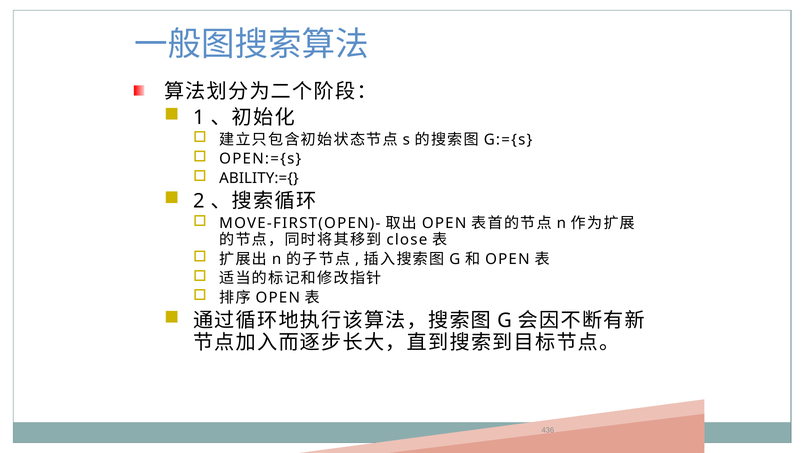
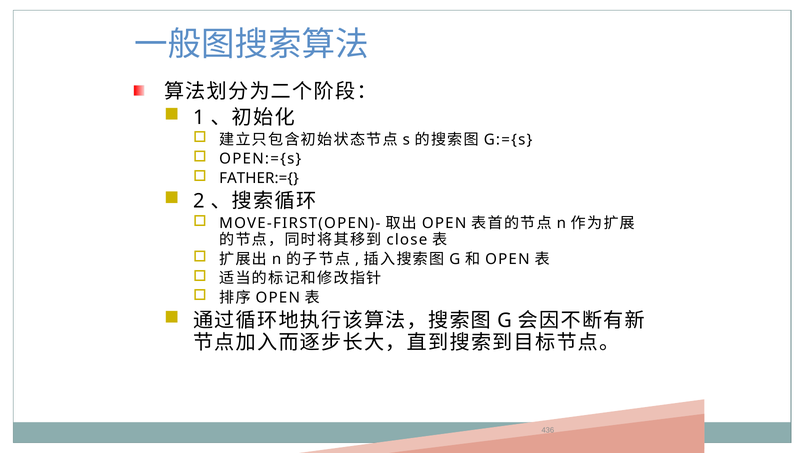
ABILITY:={: ABILITY:={ -> FATHER:={ (259, 178)
